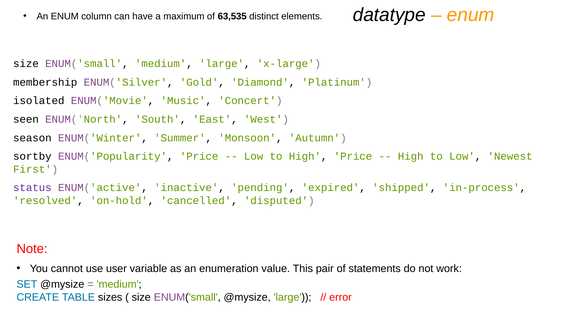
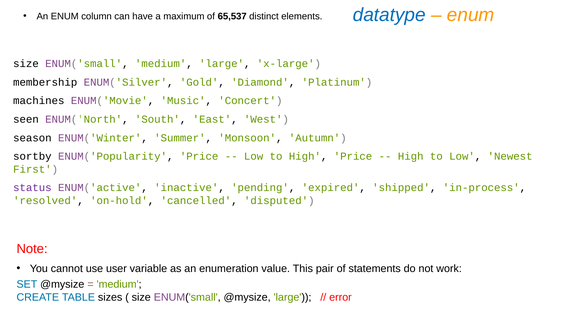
datatype colour: black -> blue (389, 15)
63,535: 63,535 -> 65,537 (232, 16)
isolated: isolated -> machines (39, 101)
